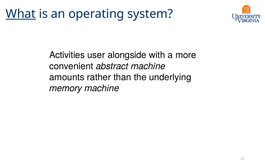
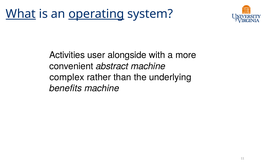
operating underline: none -> present (96, 14)
amounts: amounts -> complex (67, 77)
memory: memory -> benefits (66, 88)
